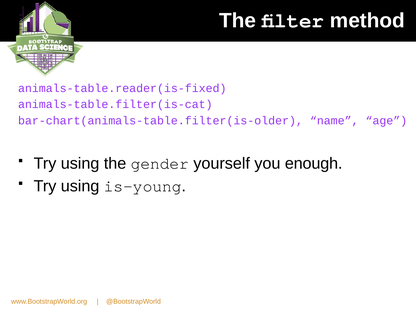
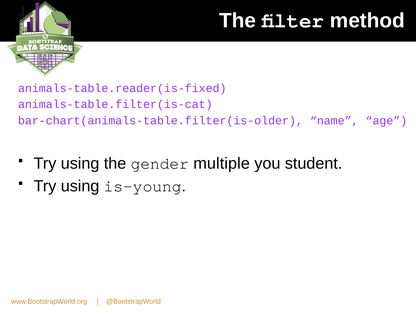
yourself: yourself -> multiple (222, 163)
enough: enough -> student (314, 163)
